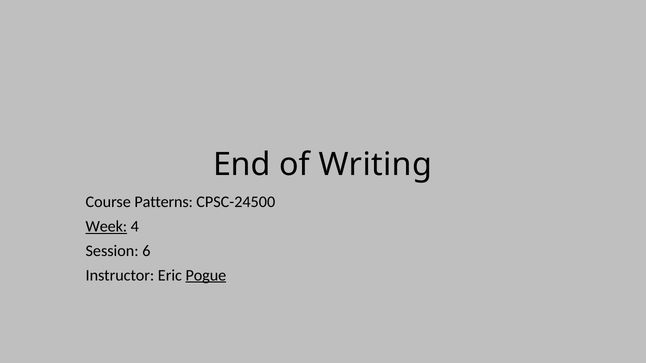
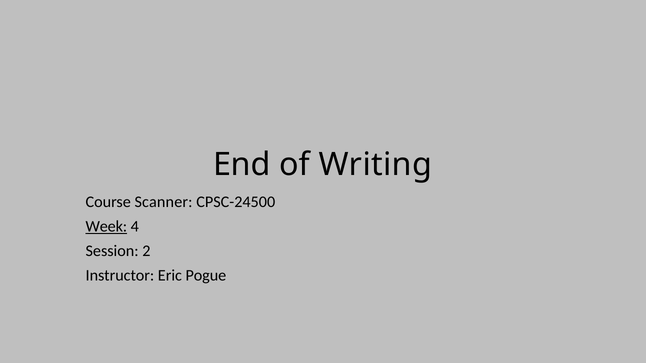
Patterns: Patterns -> Scanner (164, 202)
6: 6 -> 2 (146, 251)
Pogue underline: present -> none (206, 276)
